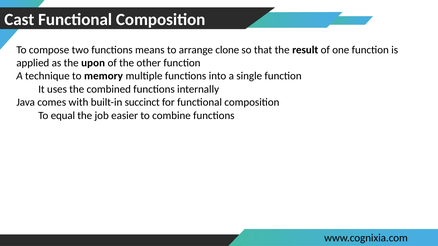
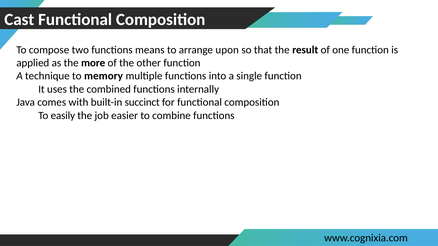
clone: clone -> upon (227, 50)
upon: upon -> more (93, 63)
equal: equal -> easily (63, 116)
